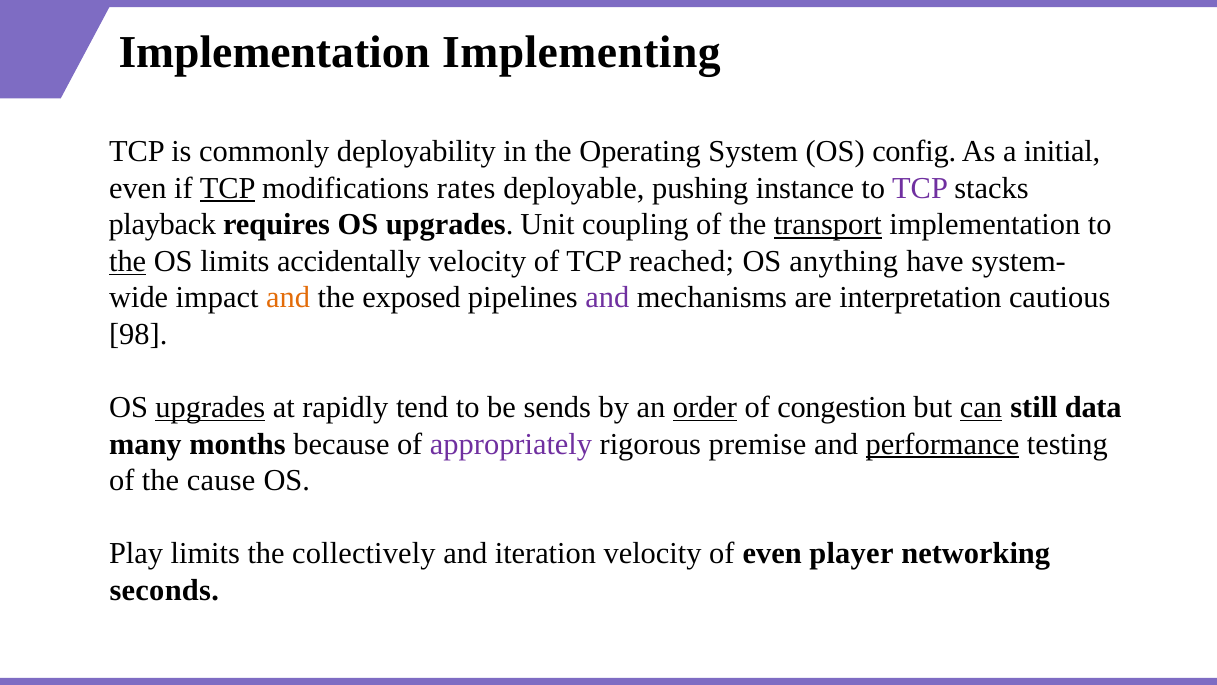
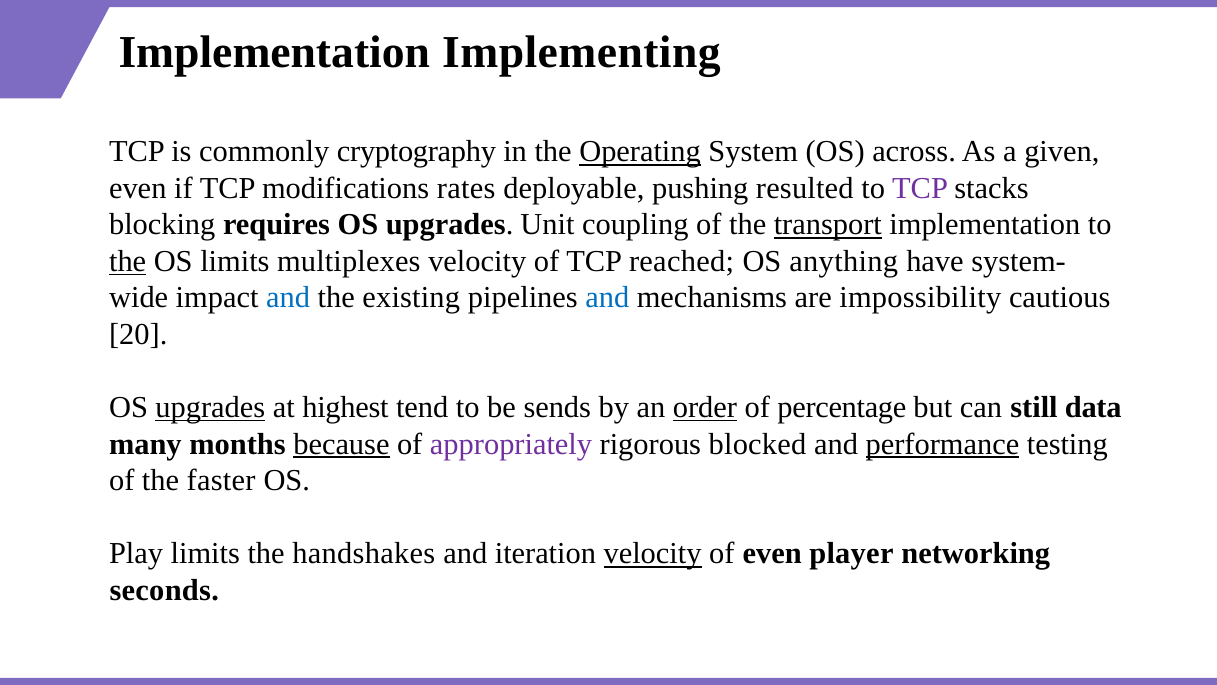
deployability: deployability -> cryptography (416, 152)
Operating underline: none -> present (640, 152)
config: config -> across (914, 152)
initial: initial -> given (1062, 152)
TCP underline: present -> none (228, 188)
instance: instance -> resulted (805, 188)
playback: playback -> blocking (162, 225)
accidentally: accidentally -> multiplexes (349, 261)
and colour: orange -> blue (288, 298)
exposed: exposed -> existing (411, 298)
and colour: purple -> blue (607, 298)
interpretation: interpretation -> impossibility (920, 298)
98: 98 -> 20 (138, 334)
rapidly: rapidly -> highest (345, 407)
congestion: congestion -> percentage (842, 407)
can underline: present -> none (981, 407)
because underline: none -> present (341, 444)
premise: premise -> blocked (757, 444)
cause: cause -> faster (221, 480)
collectively: collectively -> handshakes (364, 553)
velocity underline: none -> present (653, 553)
